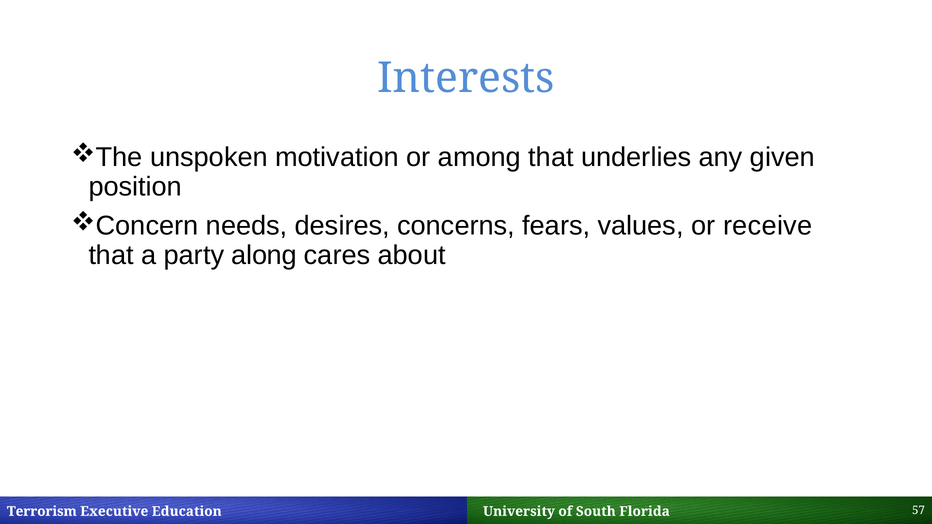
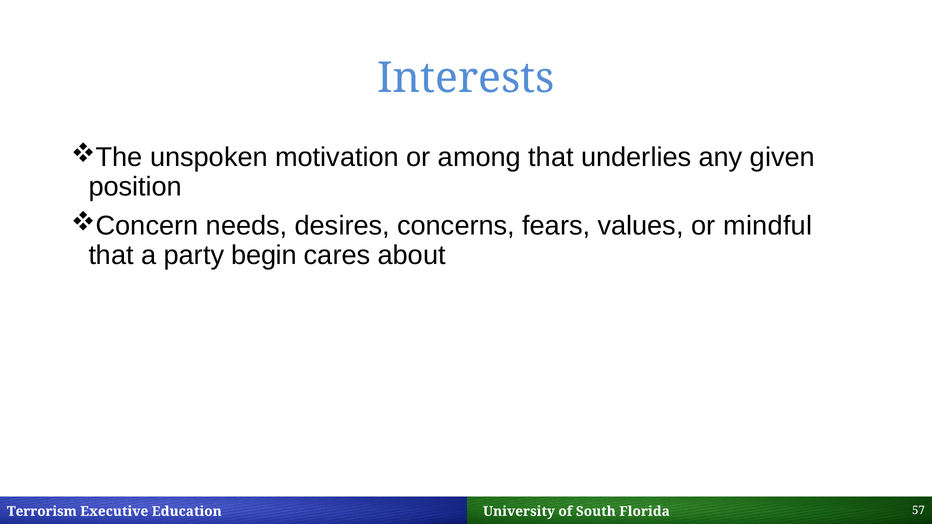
receive: receive -> mindful (768, 226)
along: along -> begin (264, 255)
